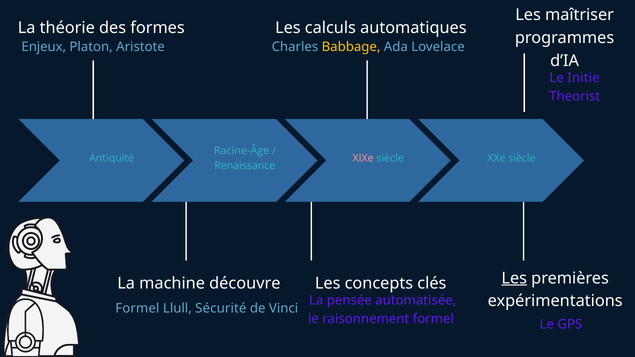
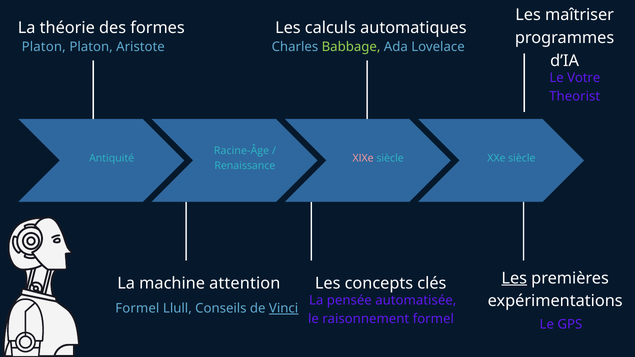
Enjeux: Enjeux -> Platon (44, 47)
Babbage colour: yellow -> light green (351, 47)
Initie: Initie -> Votre (584, 78)
découvre: découvre -> attention (245, 283)
Sécurité: Sécurité -> Conseils (221, 308)
Vinci underline: none -> present (284, 308)
